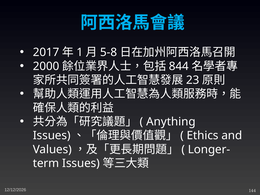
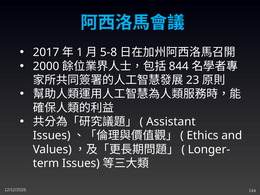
Anything: Anything -> Assistant (171, 122)
